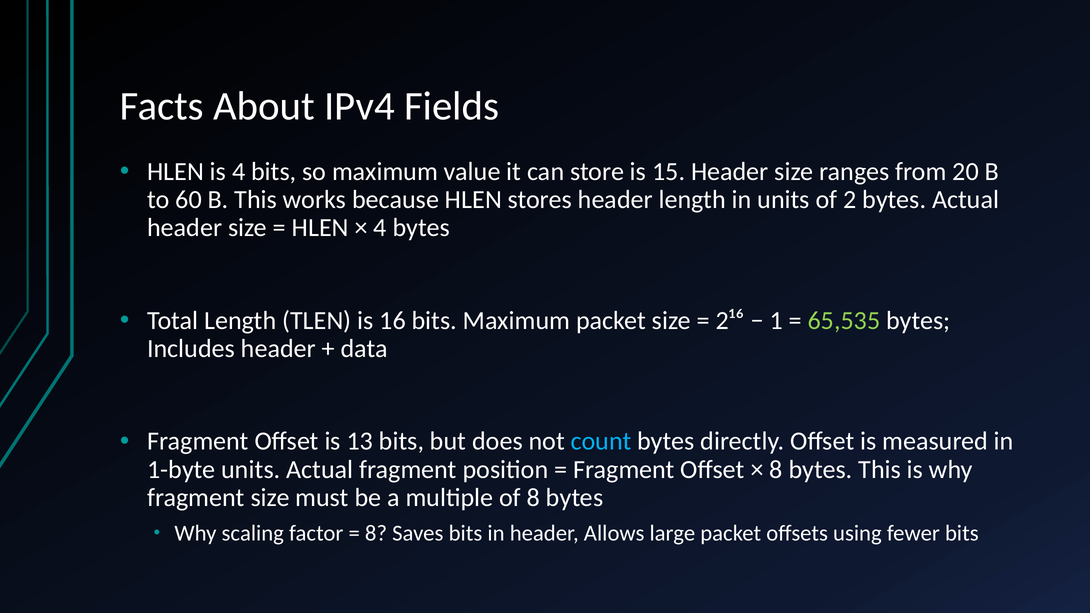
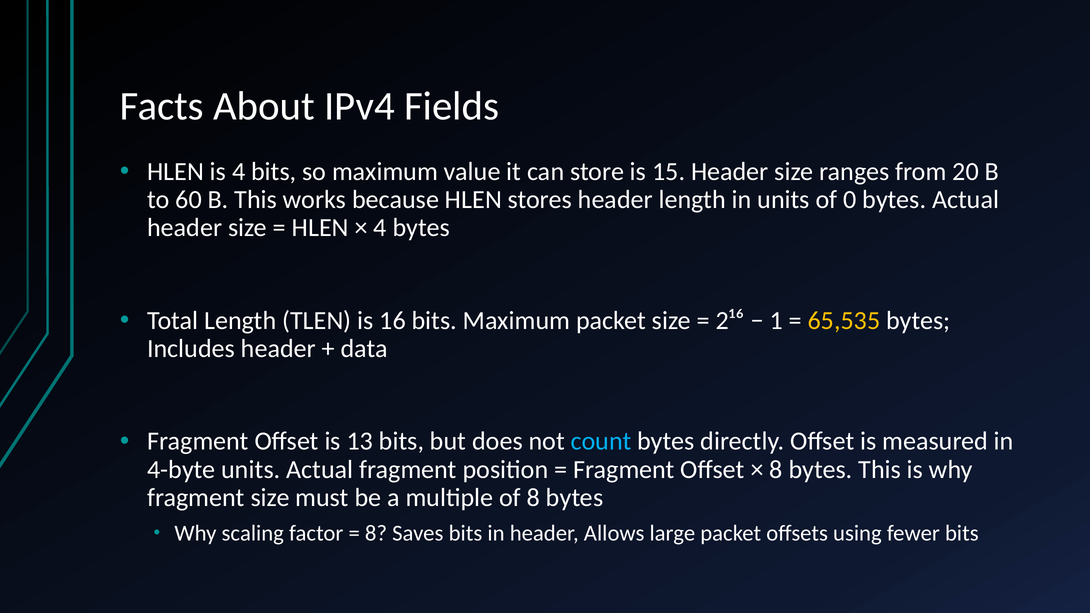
2: 2 -> 0 (850, 200)
65,535 colour: light green -> yellow (844, 321)
1-byte: 1-byte -> 4-byte (181, 470)
